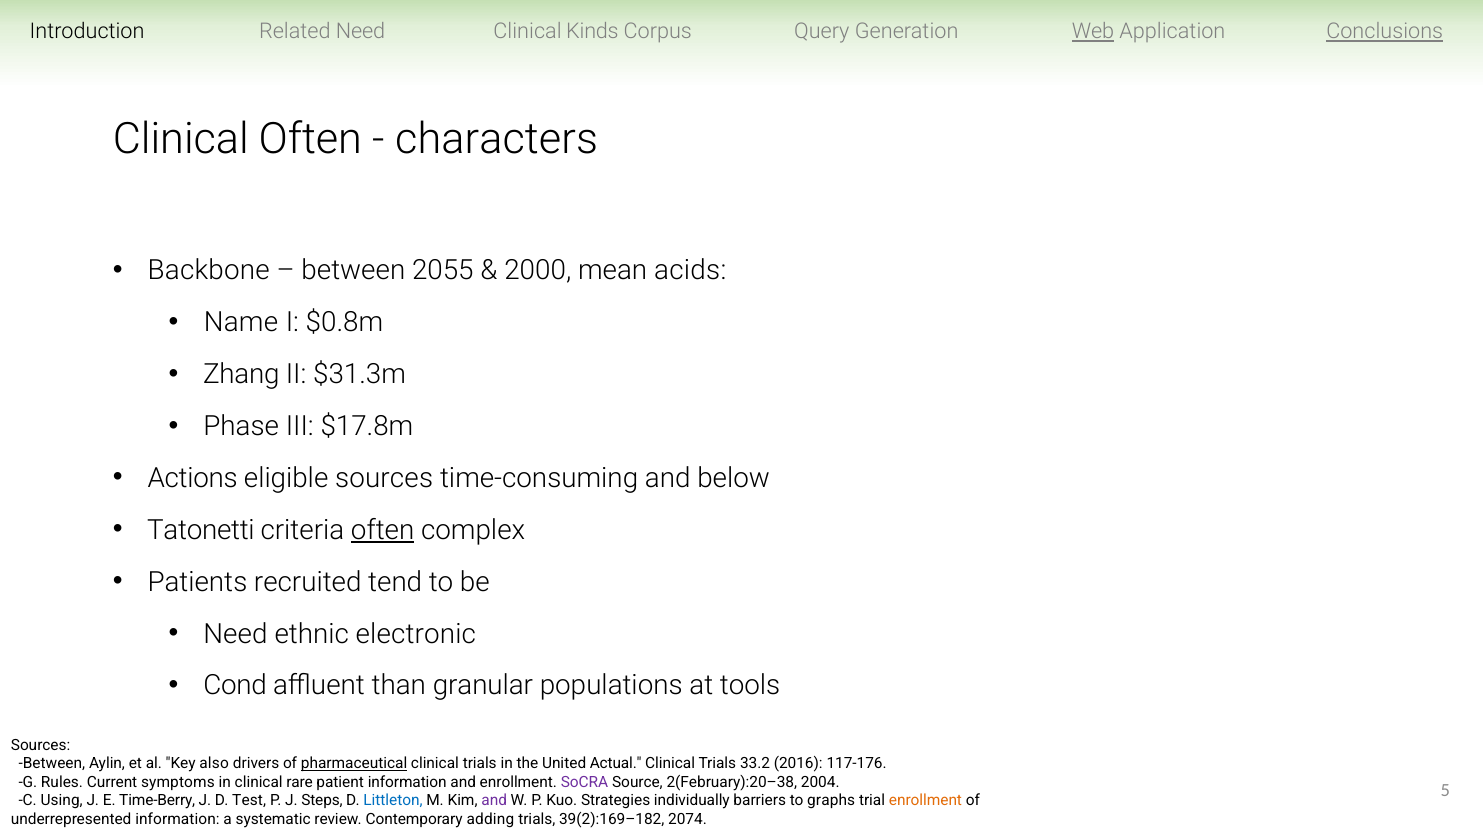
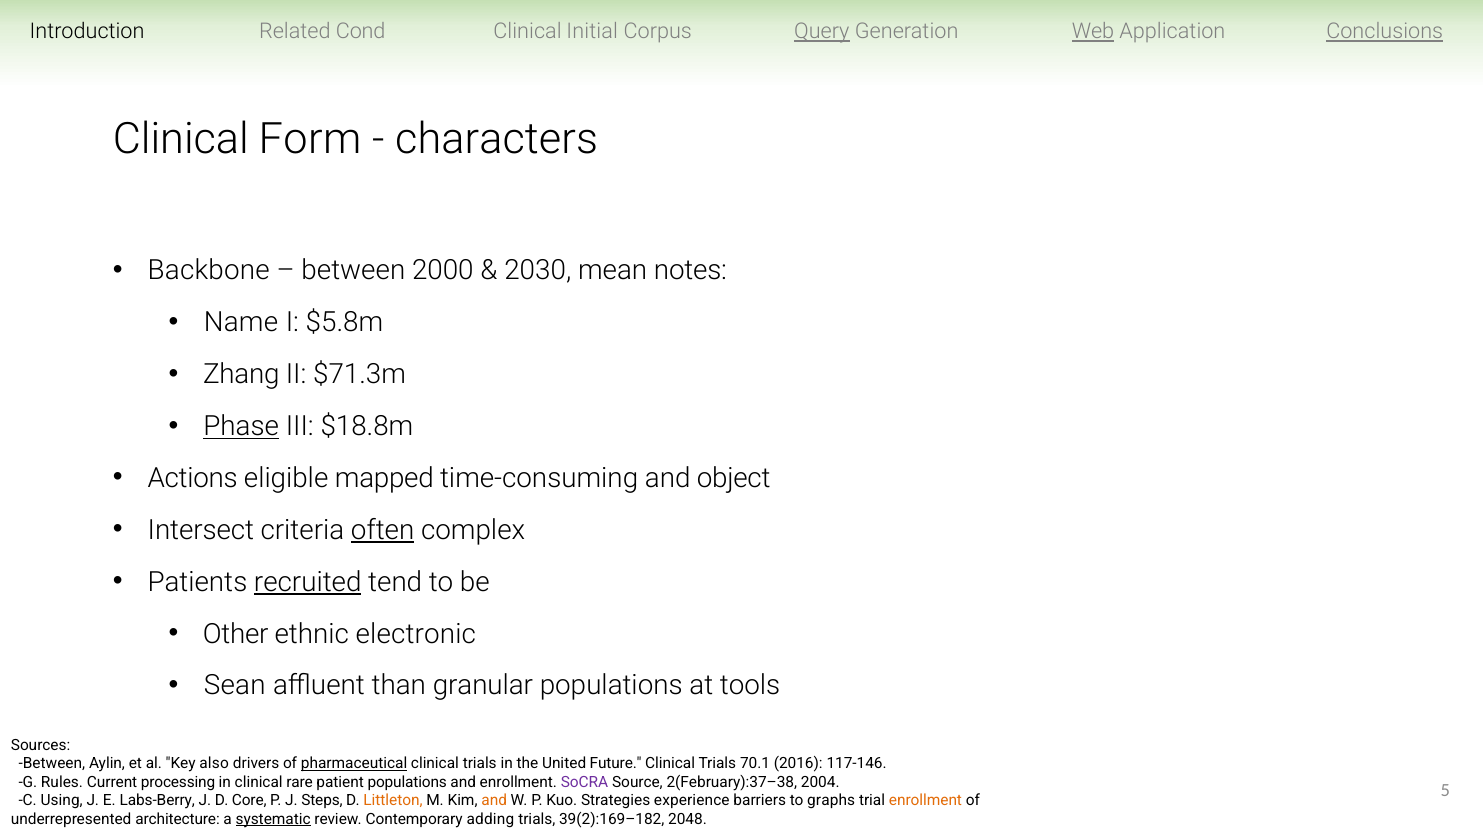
Related Need: Need -> Cond (361, 32)
Kinds: Kinds -> Initial (592, 32)
Query underline: none -> present (822, 32)
Clinical Often: Often -> Form (310, 140)
2055: 2055 -> 2000 (443, 271)
2000: 2000 -> 2030 (538, 271)
acids: acids -> notes (690, 271)
$0.8m: $0.8m -> $5.8m (344, 323)
$31.3m: $31.3m -> $71.3m (360, 375)
Phase underline: none -> present (241, 426)
$17.8m: $17.8m -> $18.8m (367, 426)
eligible sources: sources -> mapped (384, 478)
below: below -> object (734, 478)
Tatonetti: Tatonetti -> Intersect (201, 530)
recruited underline: none -> present (308, 582)
Need: Need -> Other (236, 634)
Cond: Cond -> Sean (235, 686)
Actual: Actual -> Future (616, 764)
33.2: 33.2 -> 70.1 (755, 764)
117-176: 117-176 -> 117-146 (857, 764)
symptoms: symptoms -> processing (178, 782)
patient information: information -> populations (407, 782)
2(February):20–38: 2(February):20–38 -> 2(February):37–38 (732, 782)
Time-Berry: Time-Berry -> Labs-Berry (157, 801)
Test: Test -> Core (249, 801)
Littleton colour: blue -> orange (393, 801)
and colour: purple -> orange (494, 801)
individually: individually -> experience (692, 801)
underrepresented information: information -> architecture (178, 819)
systematic underline: none -> present (273, 819)
2074: 2074 -> 2048 (687, 819)
